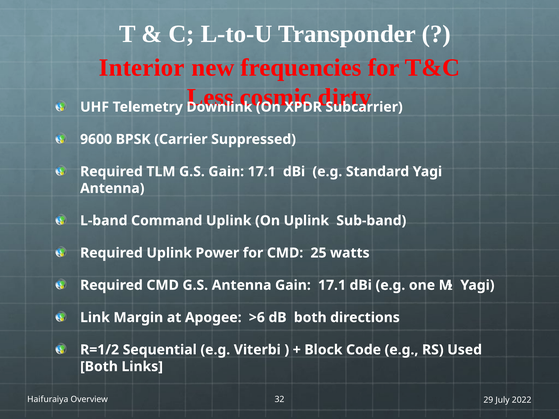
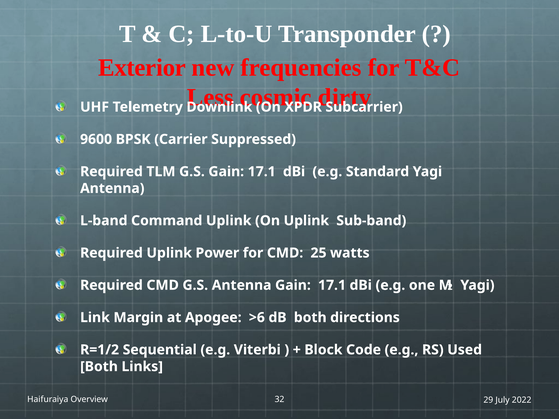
Interior: Interior -> Exterior (142, 68)
